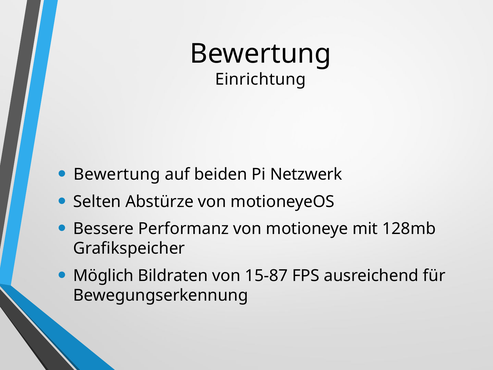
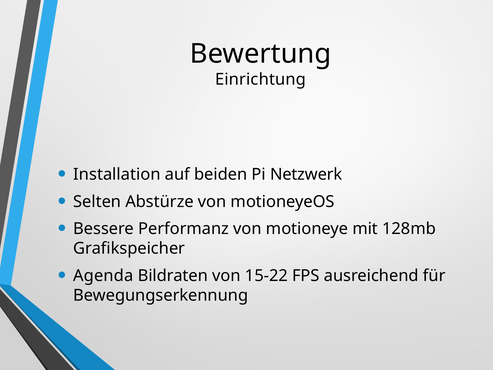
Bewertung: Bewertung -> Installation (117, 174)
Möglich: Möglich -> Agenda (103, 275)
15-87: 15-87 -> 15-22 (266, 275)
